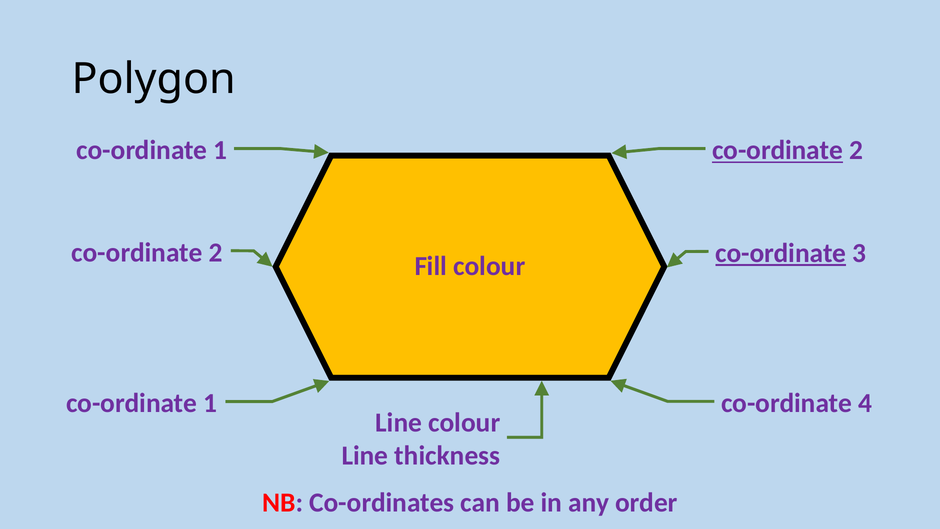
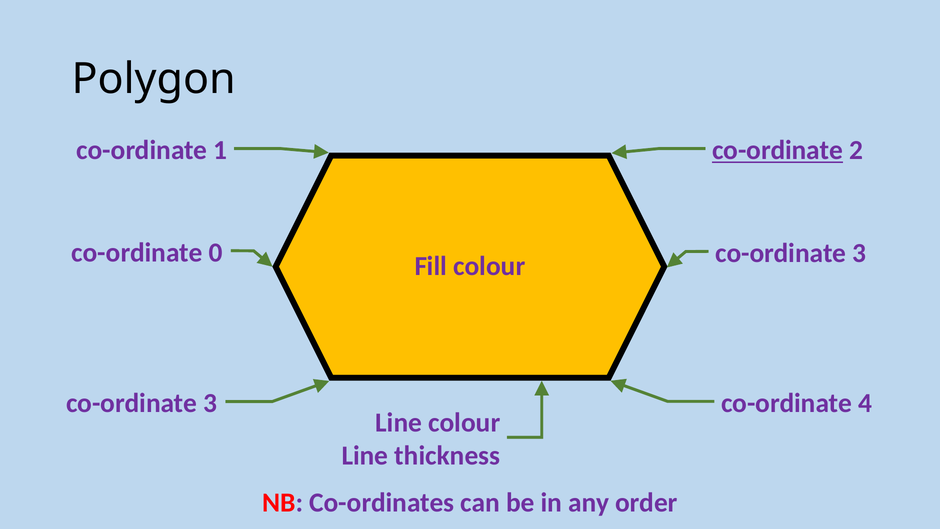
2: 2 -> 0 (215, 252)
co-ordinate underline: present -> none (781, 253)
1: 1 -> 3 (210, 403)
